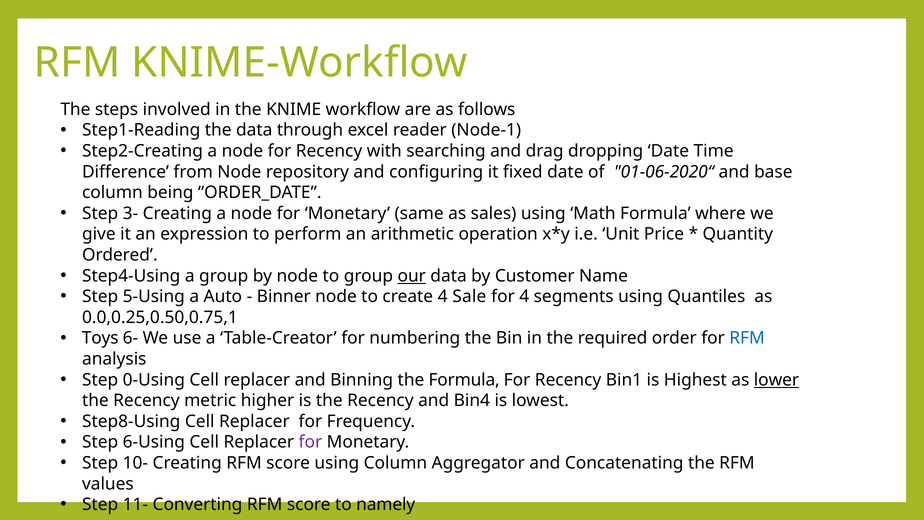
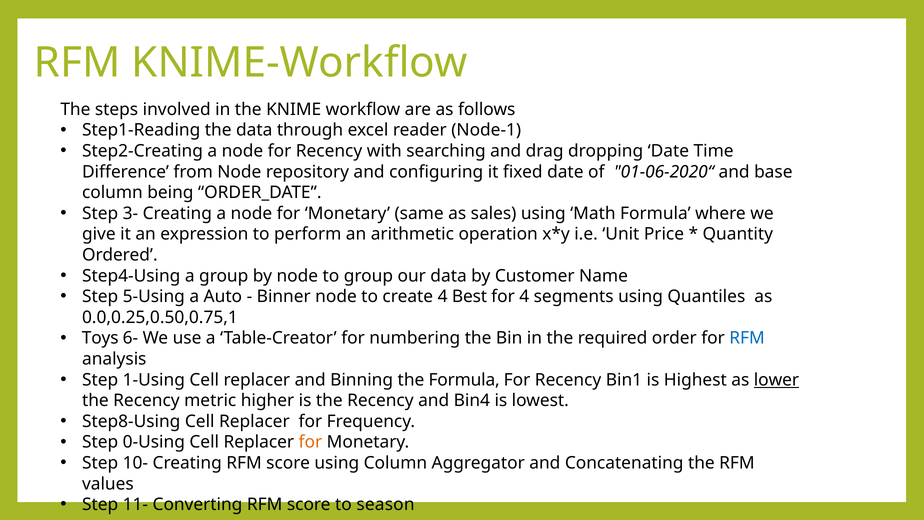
our underline: present -> none (412, 276)
Sale: Sale -> Best (469, 296)
0-Using: 0-Using -> 1-Using (154, 380)
6-Using: 6-Using -> 0-Using (154, 442)
for colour: purple -> orange (310, 442)
namely: namely -> season (386, 504)
